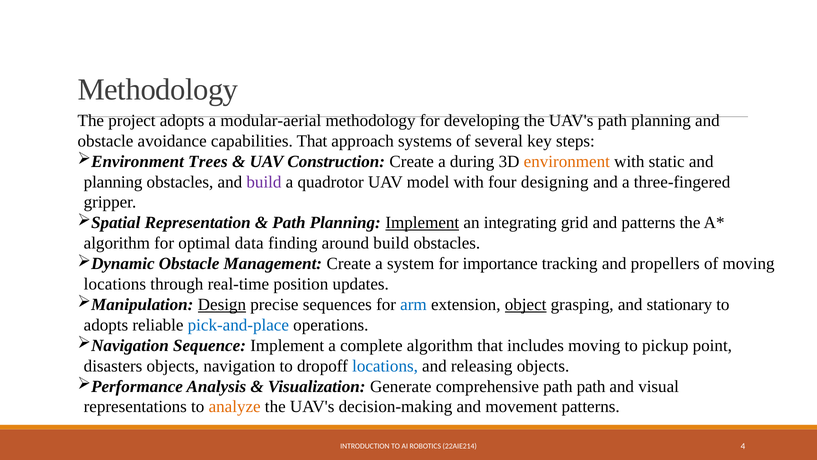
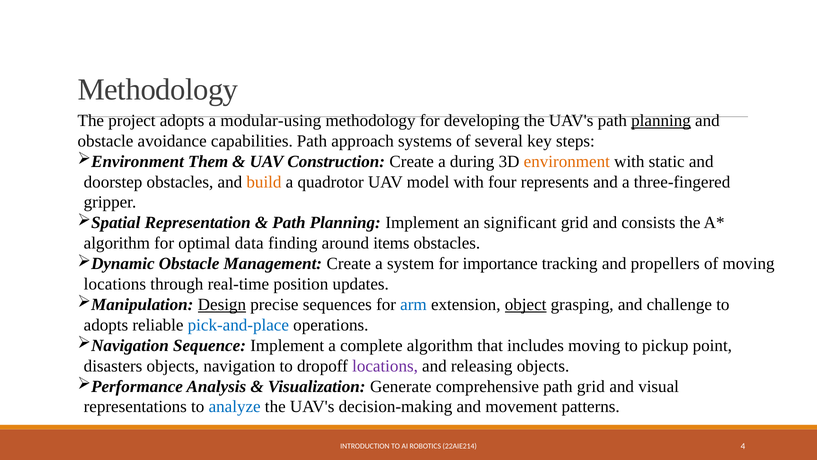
modular-aerial: modular-aerial -> modular-using (271, 120)
planning underline: none -> present (661, 120)
capabilities That: That -> Path (312, 141)
Trees: Trees -> Them (208, 161)
planning: planning -> doorstep (113, 182)
build colour: purple -> orange (264, 182)
designing: designing -> represents (555, 182)
Implement underline: present -> none (422, 223)
integrating: integrating -> significant (520, 223)
and patterns: patterns -> consists (648, 223)
around build: build -> items (391, 243)
stationary: stationary -> challenge (679, 304)
locations colour: blue -> purple (385, 366)
path path: path -> grid (591, 386)
analyze colour: orange -> blue (235, 406)
